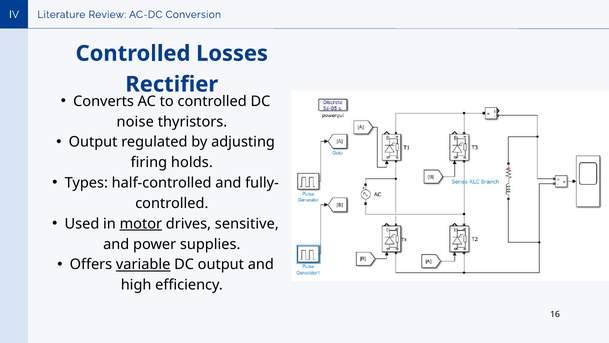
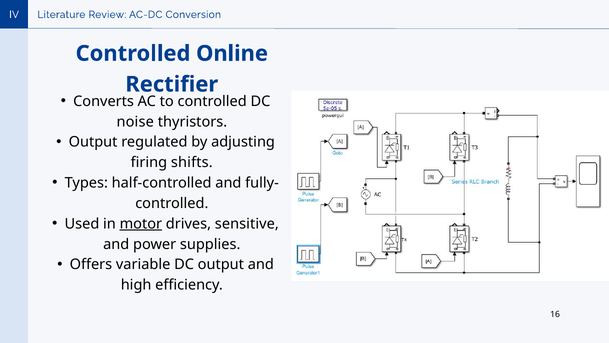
Losses: Losses -> Online (232, 53)
holds: holds -> shifts (192, 162)
variable underline: present -> none (143, 264)
